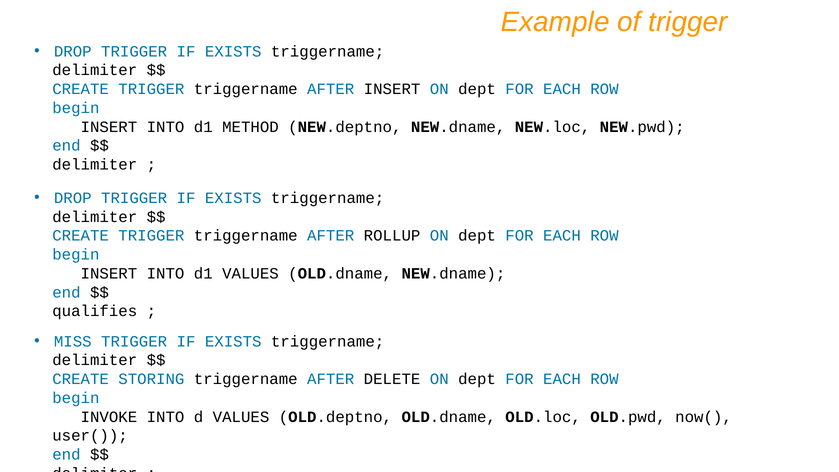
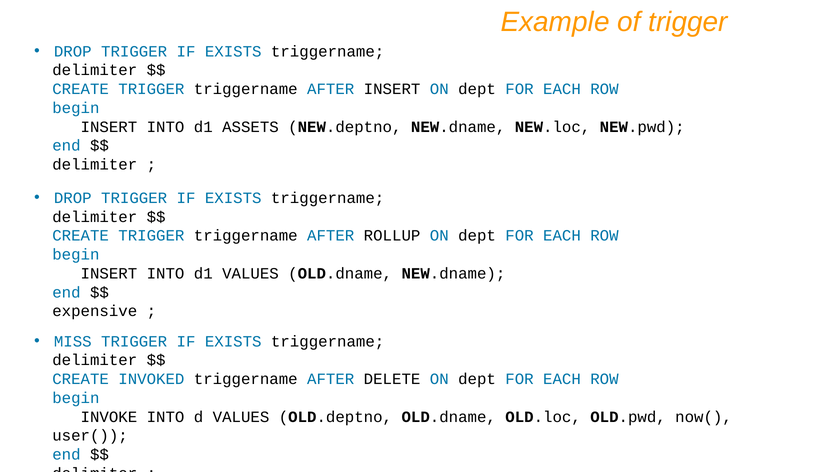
METHOD: METHOD -> ASSETS (250, 127)
qualifies: qualifies -> expensive (95, 311)
STORING: STORING -> INVOKED (151, 379)
